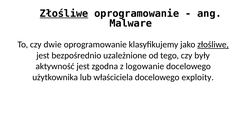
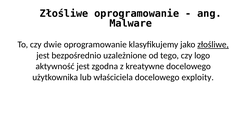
Złośliwe underline: present -> none (64, 14)
były: były -> logo (202, 55)
logowanie: logowanie -> kreatywne (145, 66)
